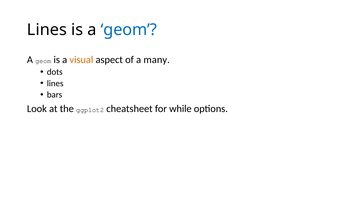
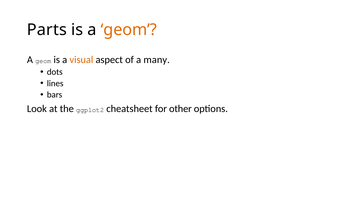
Lines: Lines -> Parts (47, 30)
geom colour: blue -> orange (129, 30)
while: while -> other (180, 109)
